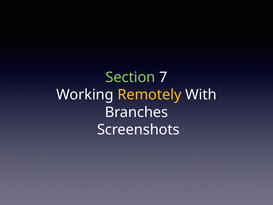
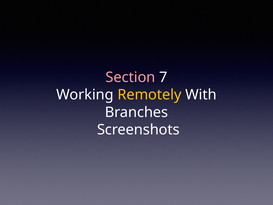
Section colour: light green -> pink (130, 77)
